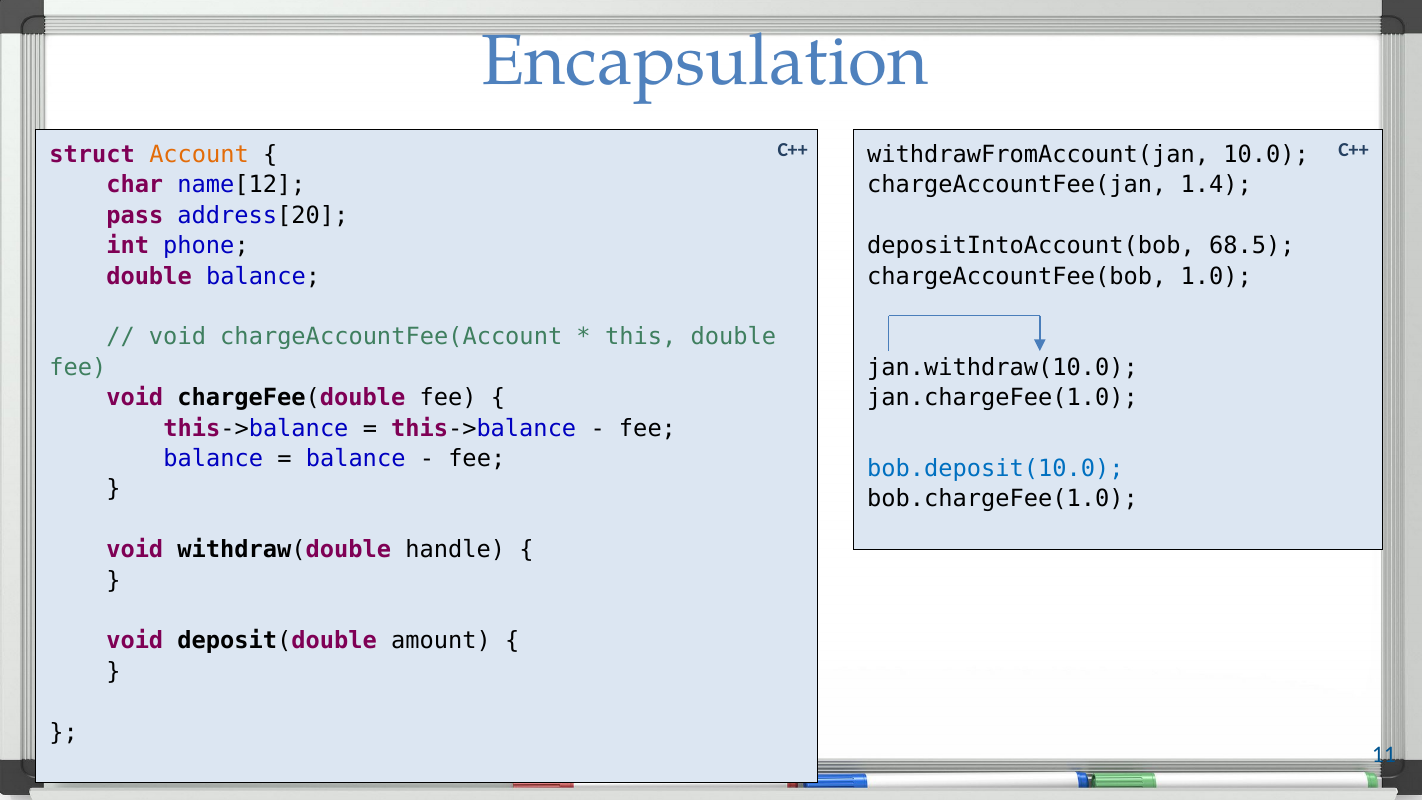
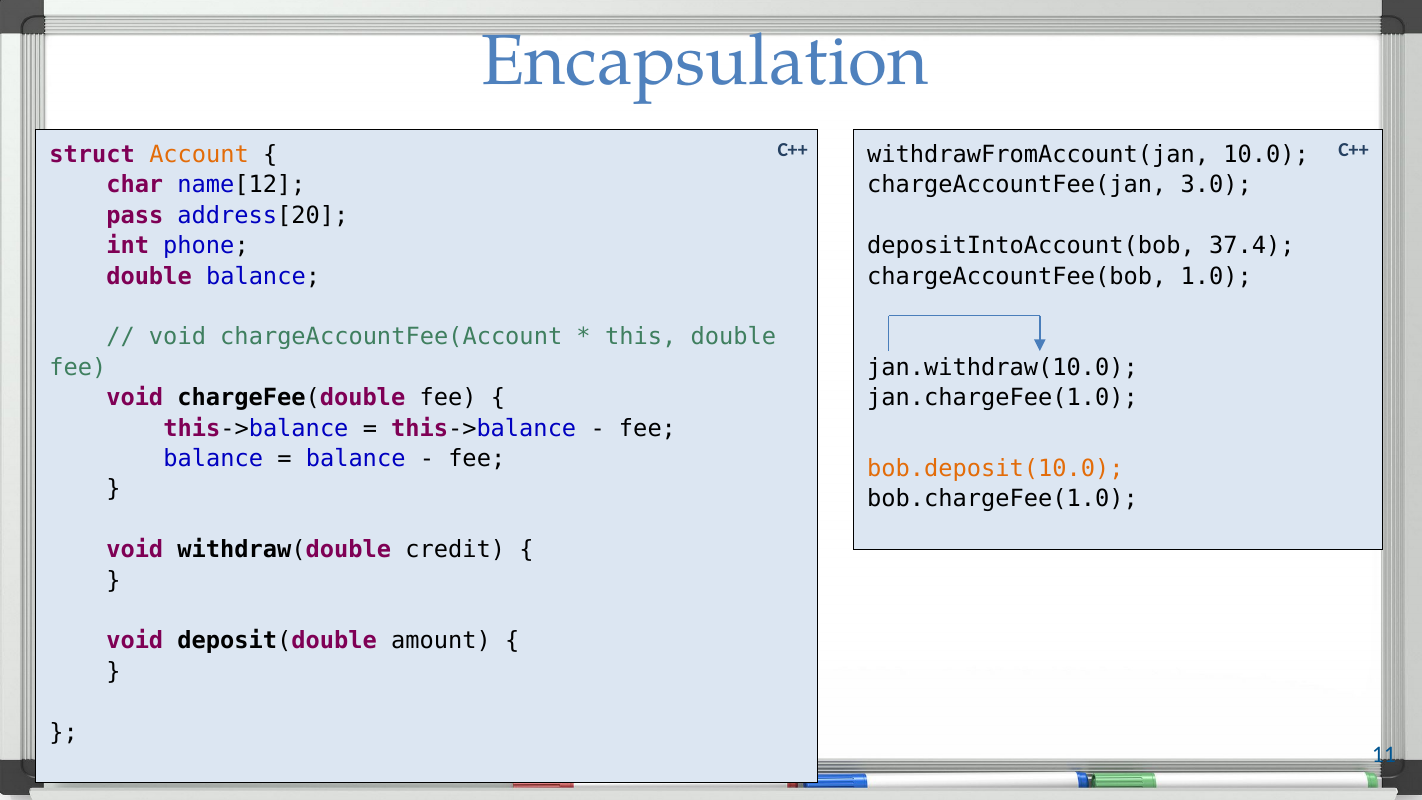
1.4: 1.4 -> 3.0 (1216, 185)
68.5: 68.5 -> 37.4 (1252, 246)
bob.deposit(10.0 colour: blue -> orange (995, 469)
handle: handle -> credit (455, 550)
